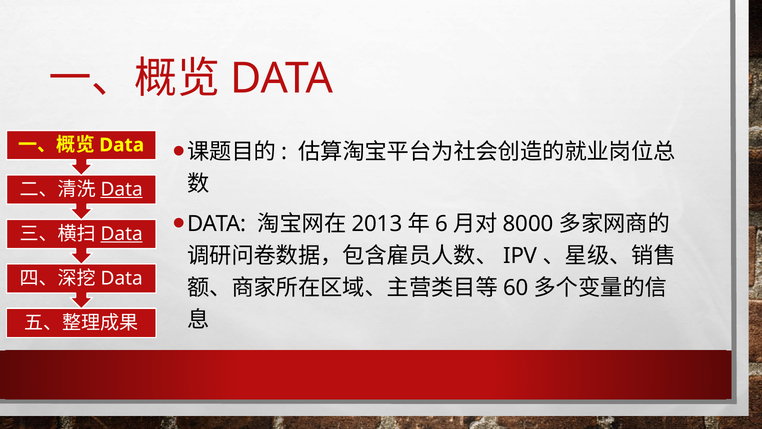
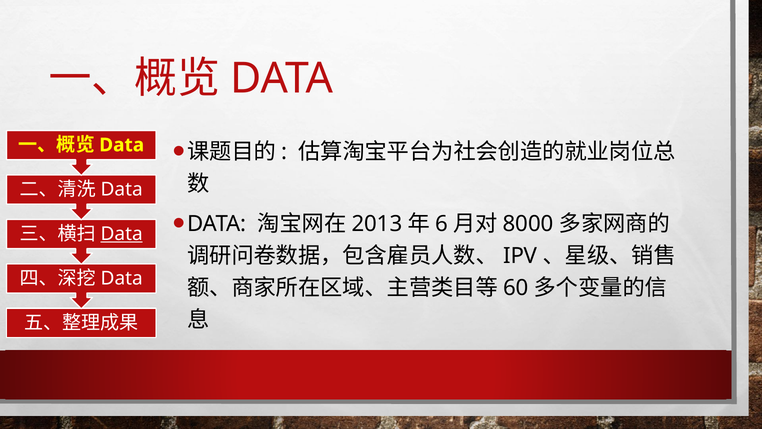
Data underline: present -> none (122, 189)
